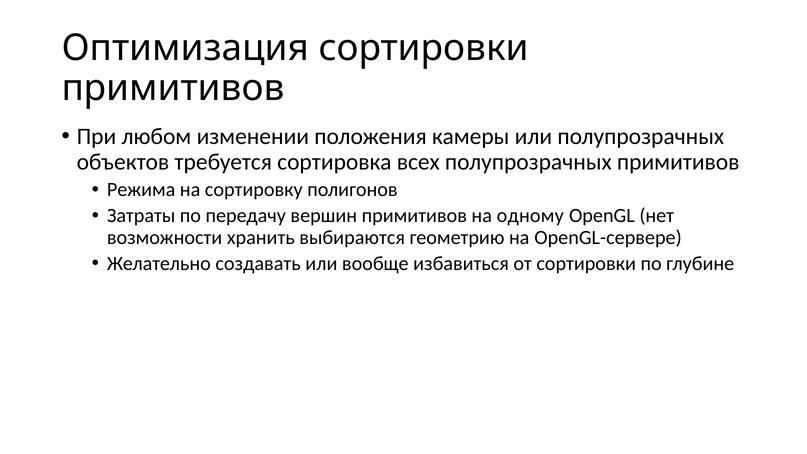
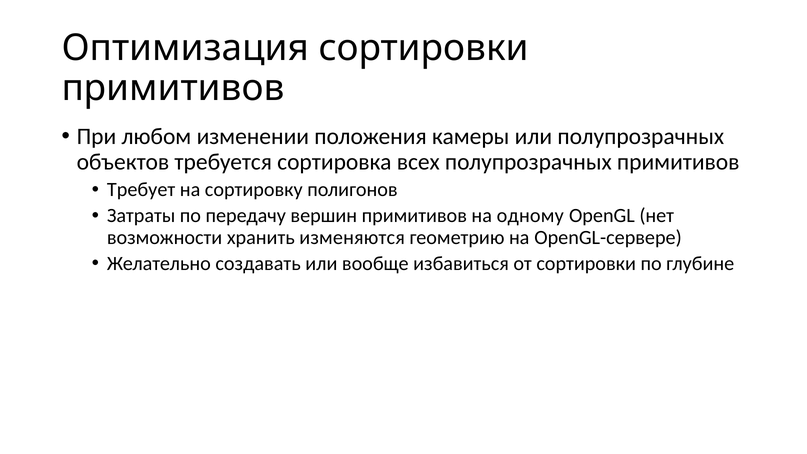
Режима: Режима -> Требует (141, 190)
выбираются: выбираются -> изменяются (352, 237)
